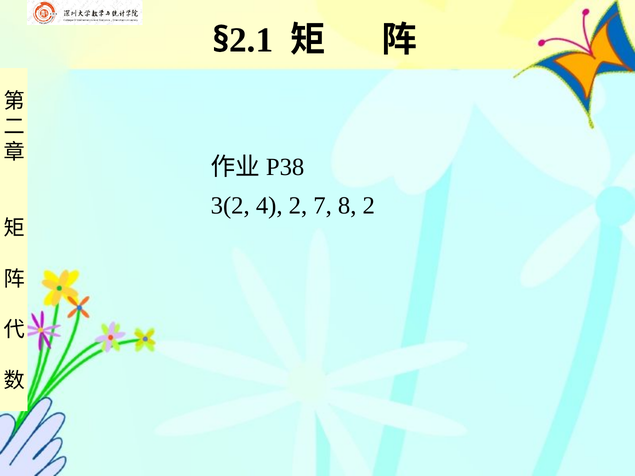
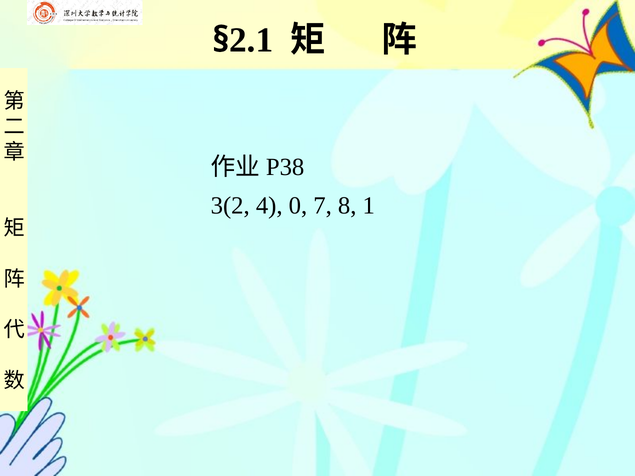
4 2: 2 -> 0 (298, 206)
8 2: 2 -> 1 (369, 206)
